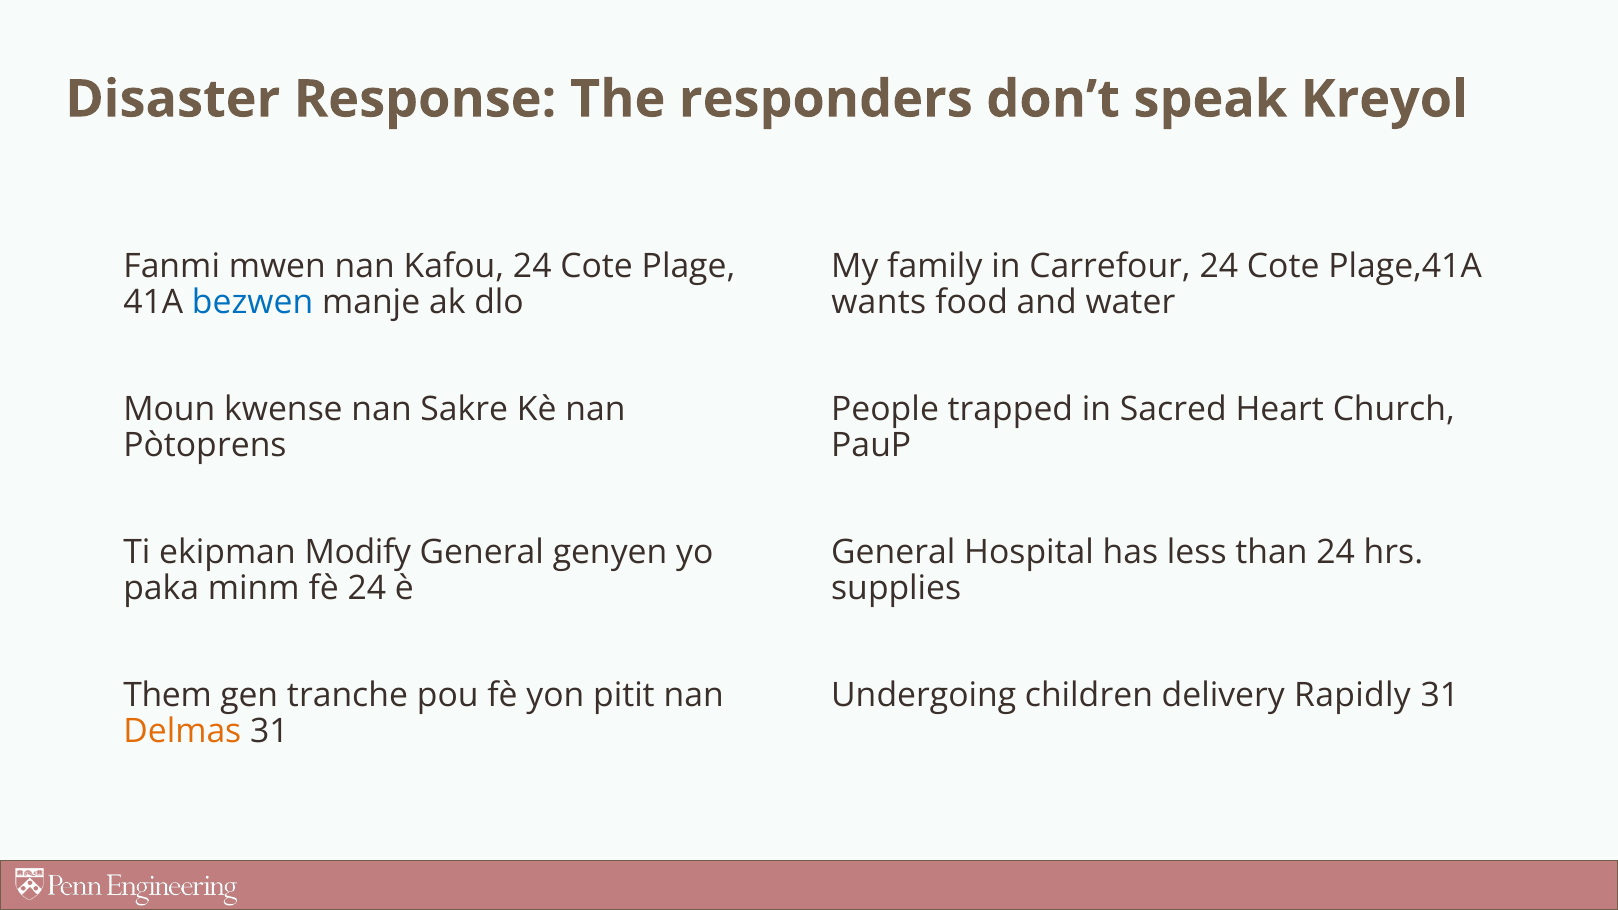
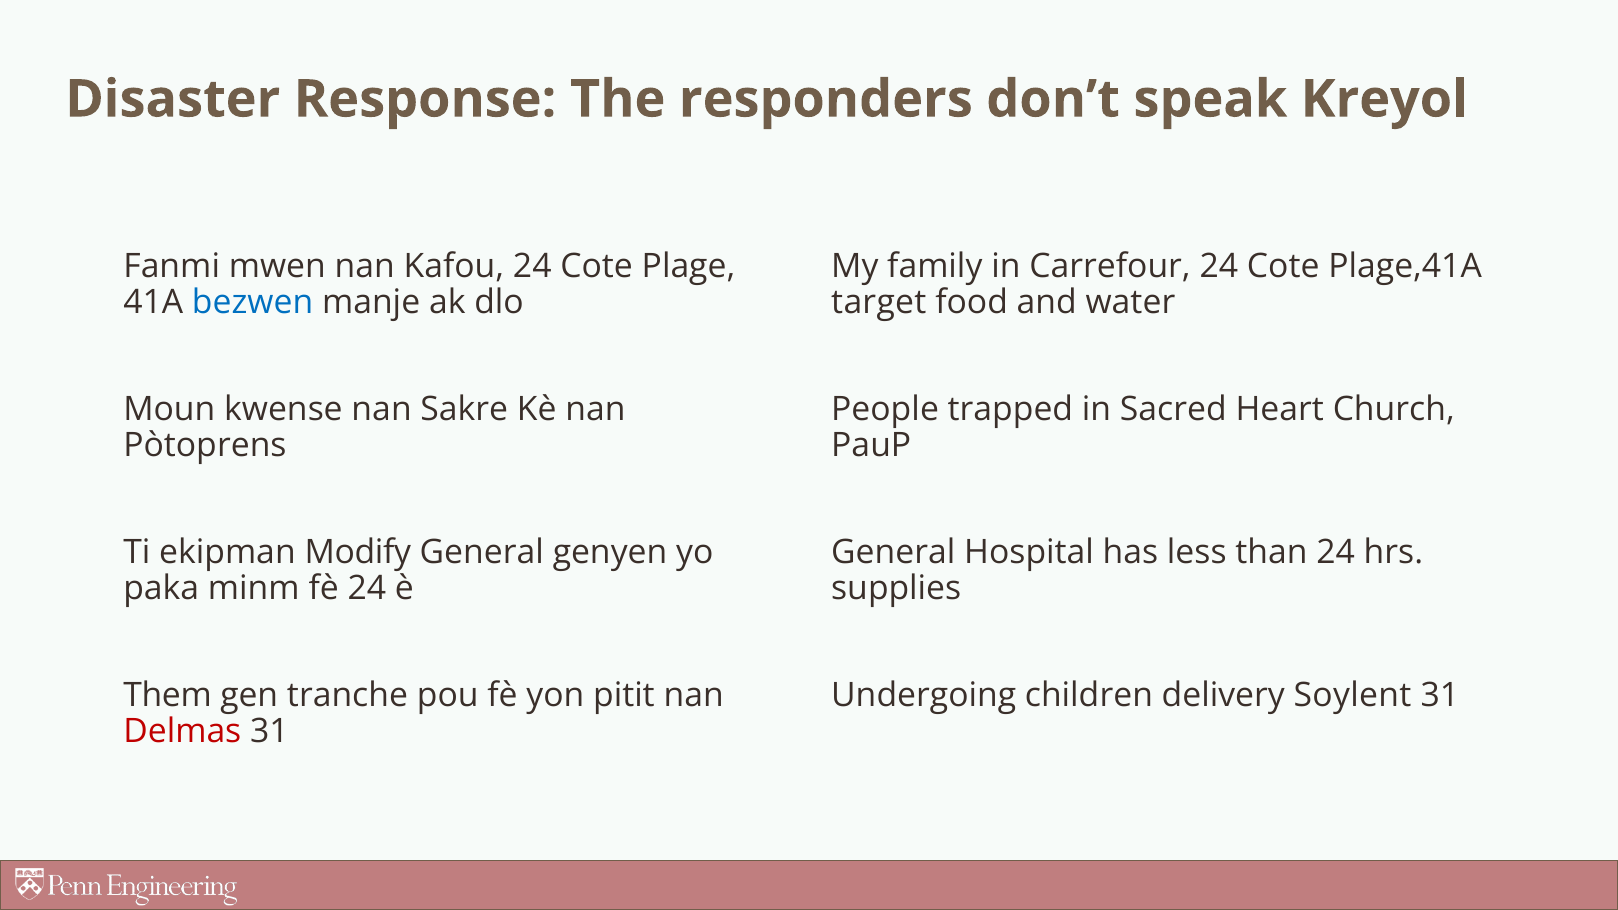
wants: wants -> target (879, 303)
Rapidly: Rapidly -> Soylent (1353, 695)
Delmas colour: orange -> red (182, 732)
